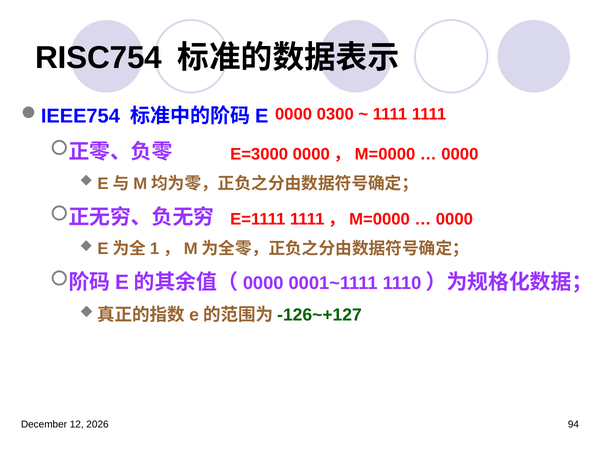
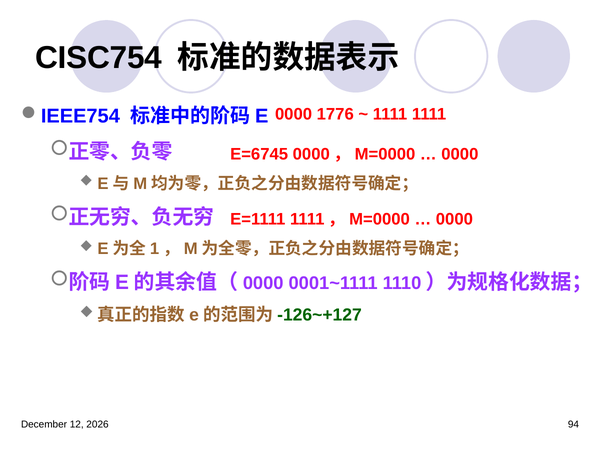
RISC754: RISC754 -> CISC754 (99, 58)
0300: 0300 -> 1776 (335, 114)
E=3000: E=3000 -> E=6745 (259, 154)
